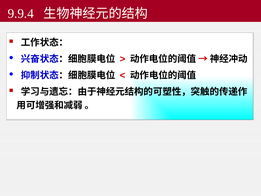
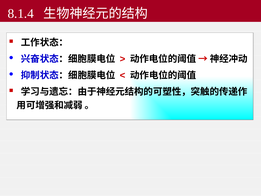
9.9.4: 9.9.4 -> 8.1.4 (21, 14)
